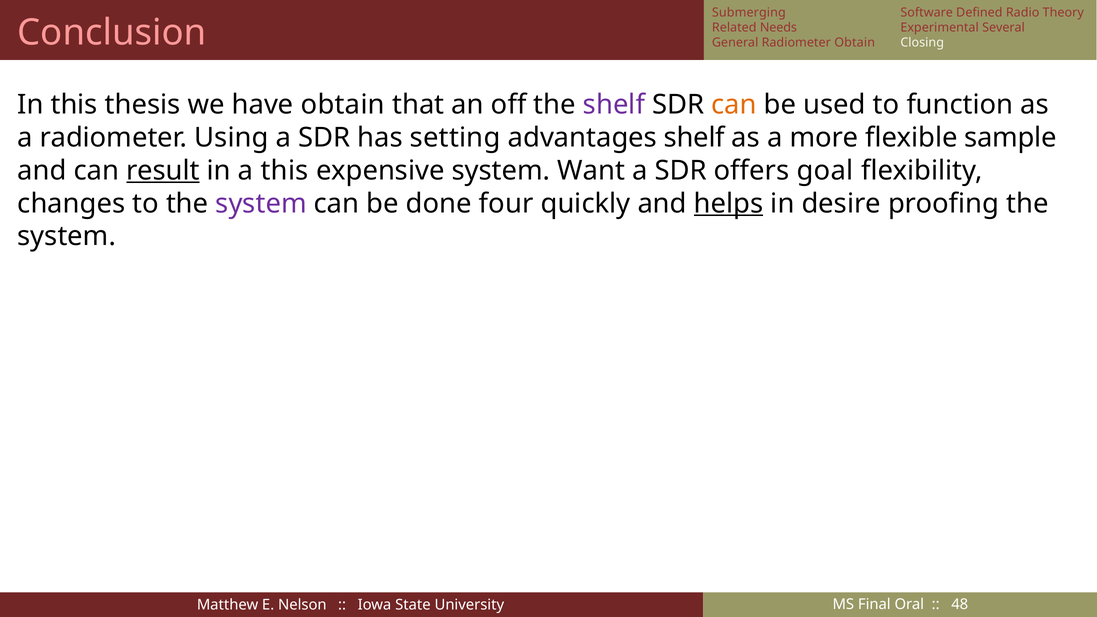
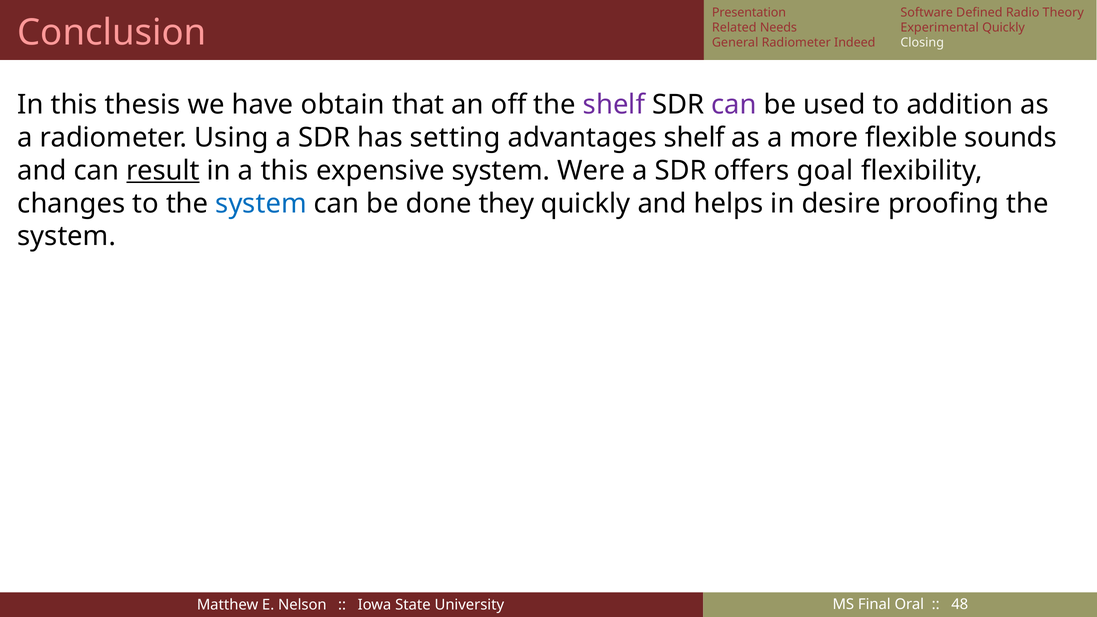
Submerging: Submerging -> Presentation (749, 12)
Experimental Several: Several -> Quickly (1004, 28)
Radiometer Obtain: Obtain -> Indeed (855, 43)
can colour: orange -> purple (734, 105)
function: function -> addition (960, 105)
sample: sample -> sounds (1011, 138)
Want: Want -> Were (591, 171)
system colour: purple -> blue (261, 203)
four: four -> they (506, 203)
helps underline: present -> none (729, 203)
